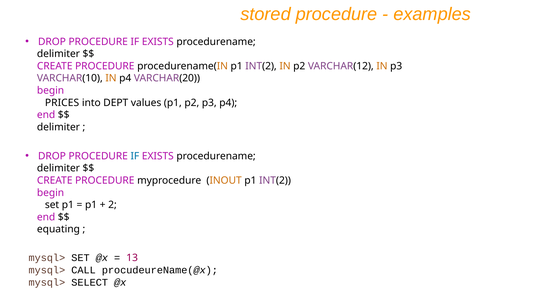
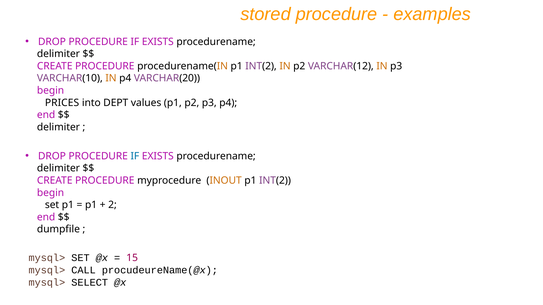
equating: equating -> dumpfile (58, 230)
13: 13 -> 15 (132, 258)
